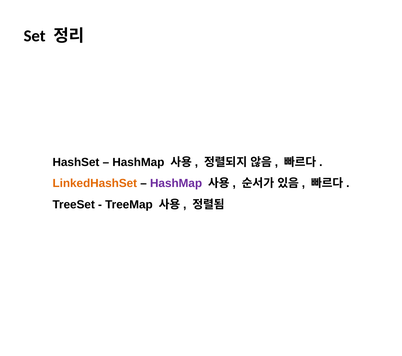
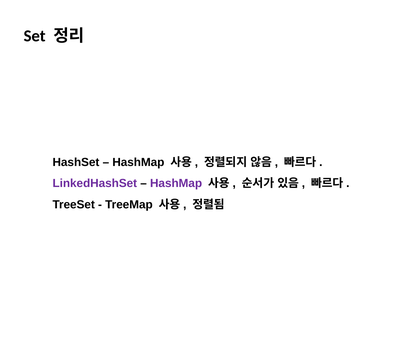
LinkedHashSet colour: orange -> purple (95, 183)
